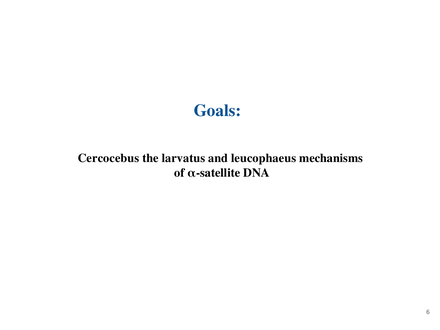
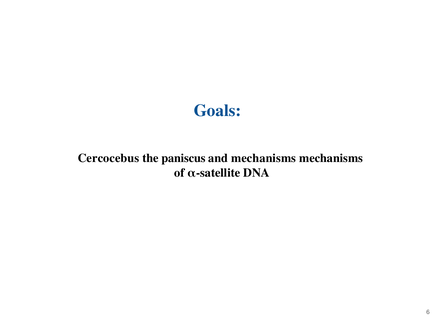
larvatus: larvatus -> paniscus (184, 158)
and leucophaeus: leucophaeus -> mechanisms (264, 158)
